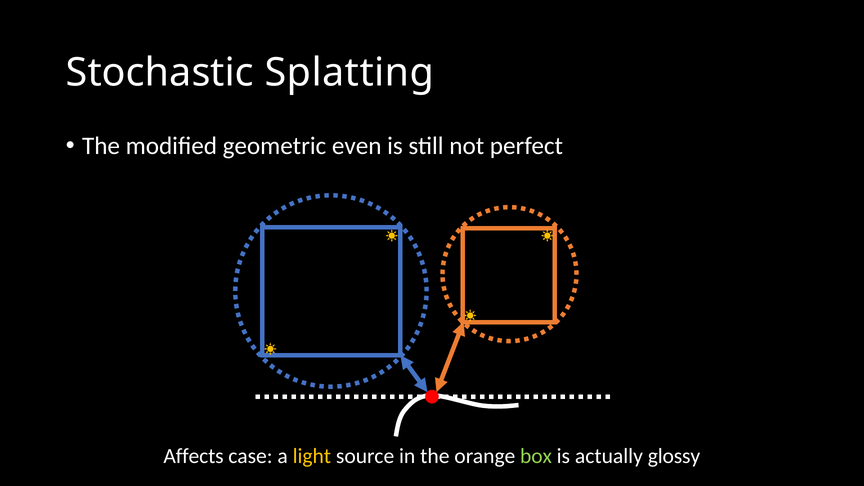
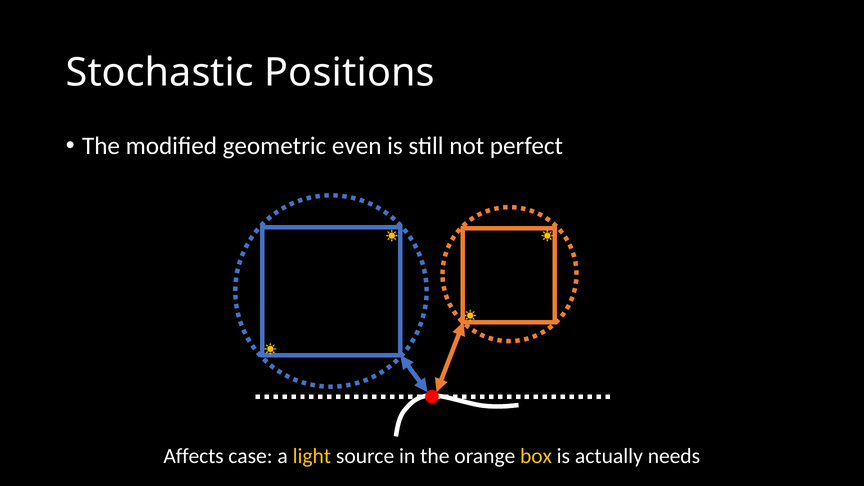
Splatting: Splatting -> Positions (350, 73)
box colour: light green -> yellow (536, 456)
glossy: glossy -> needs (674, 456)
